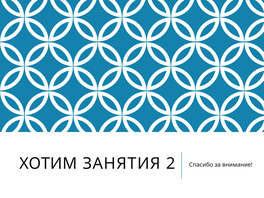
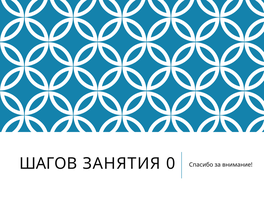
ХОТИМ: ХОТИМ -> ШАГОВ (48, 164)
2: 2 -> 0 (171, 164)
